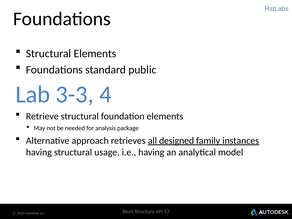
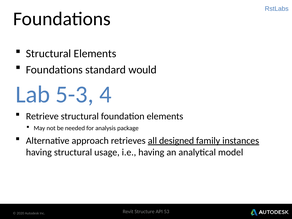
public: public -> would (142, 70)
3-3: 3-3 -> 5-3 (75, 94)
